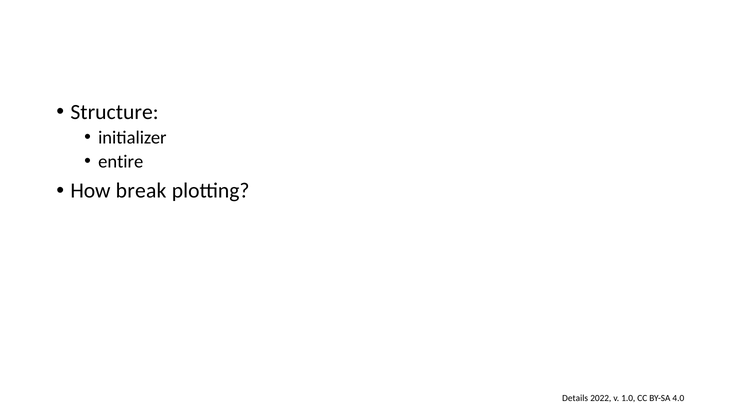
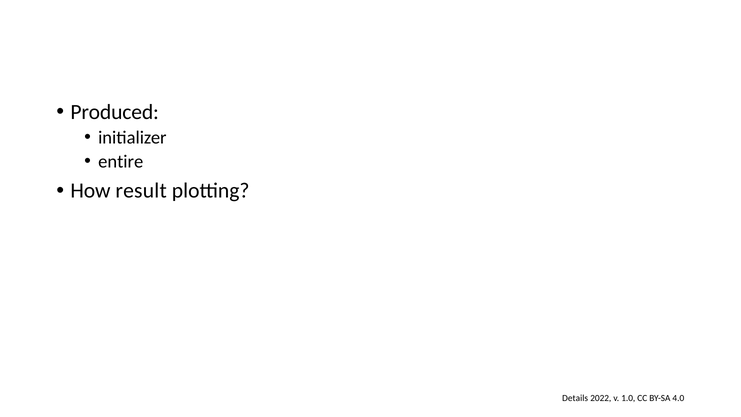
Structure: Structure -> Produced (115, 112)
break: break -> result (141, 191)
